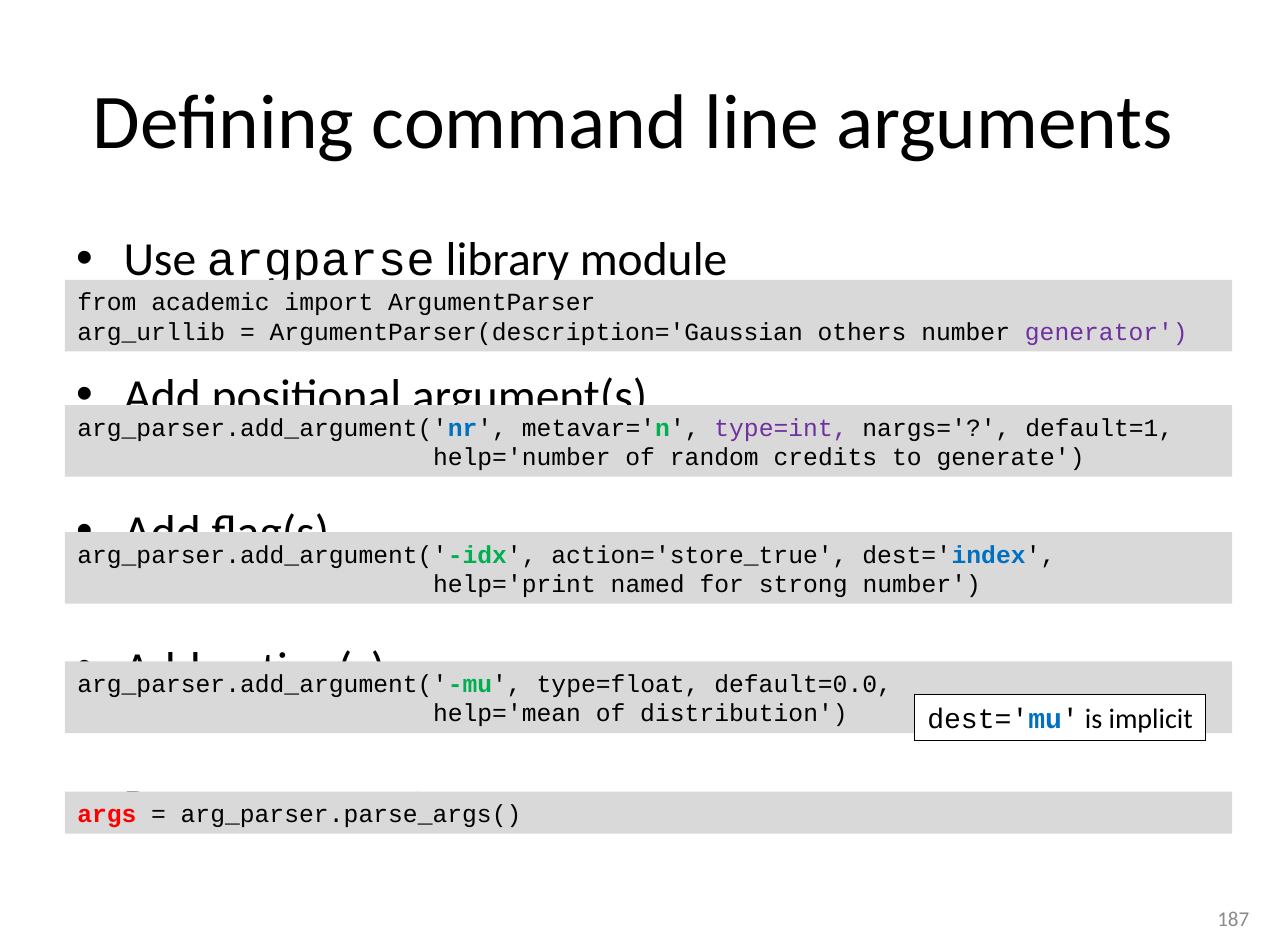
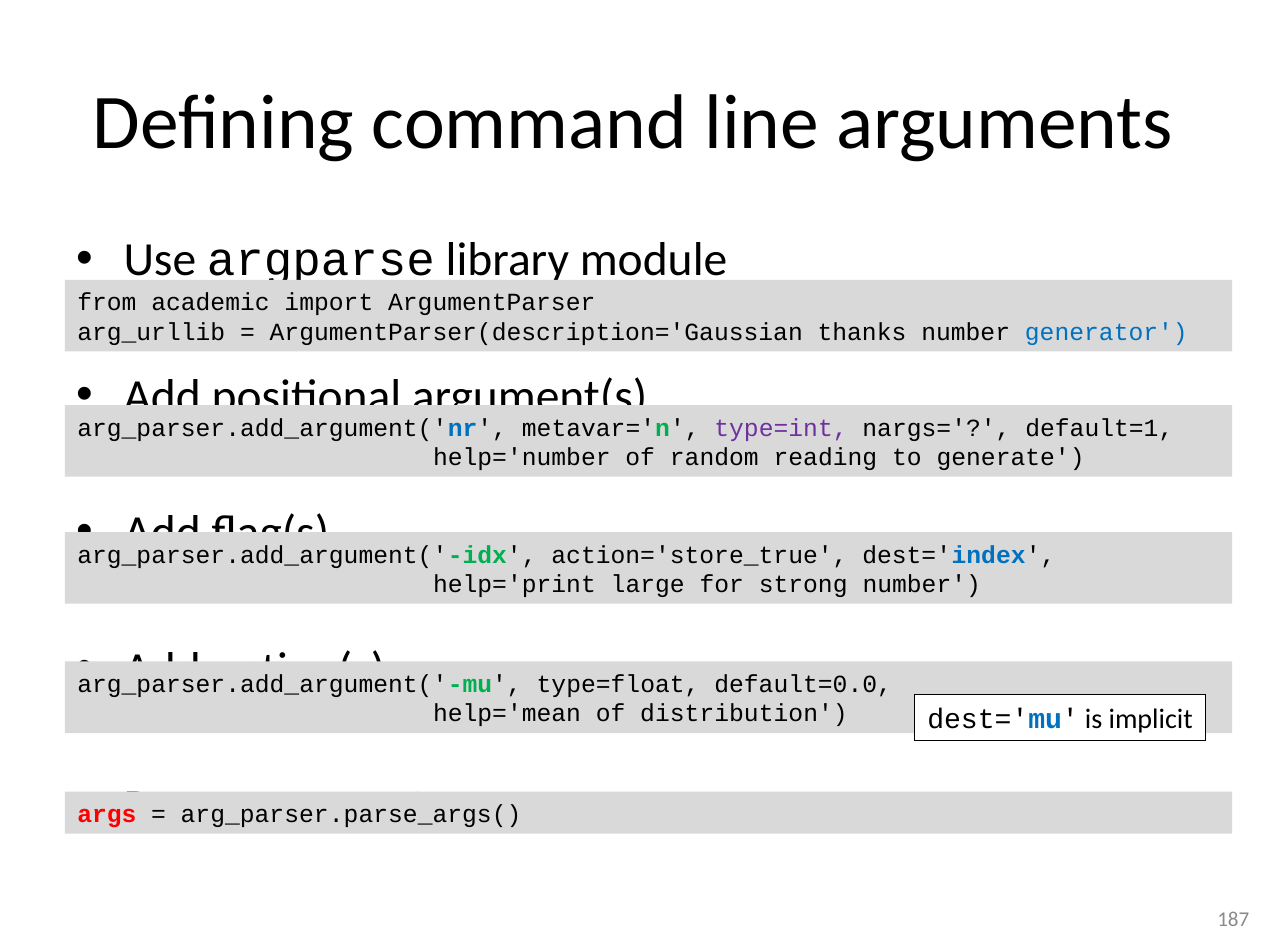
others: others -> thanks (862, 332)
generator colour: purple -> blue (1106, 332)
credits: credits -> reading (825, 458)
named: named -> large (648, 585)
